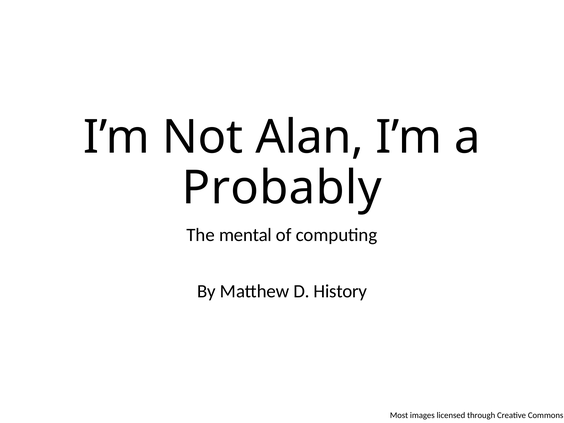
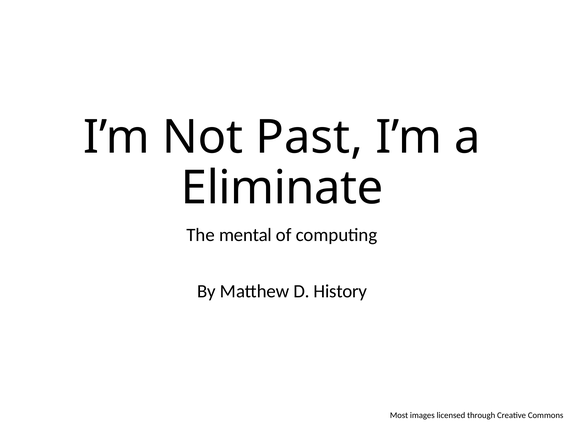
Alan: Alan -> Past (309, 137)
Probably: Probably -> Eliminate (282, 188)
